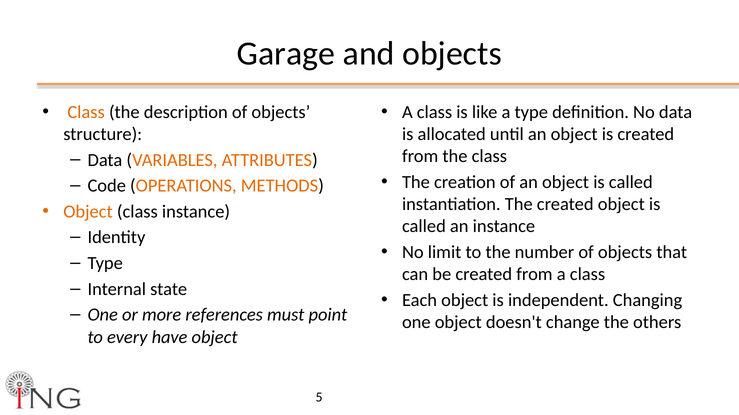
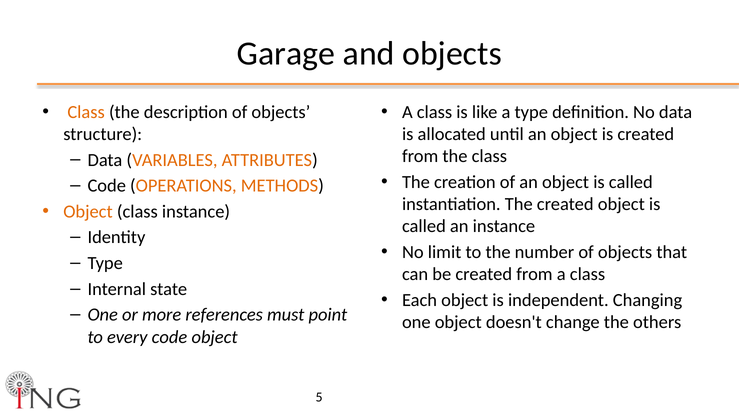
every have: have -> code (169, 337)
